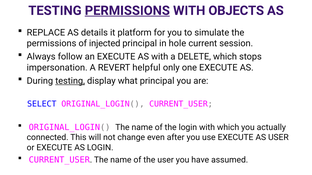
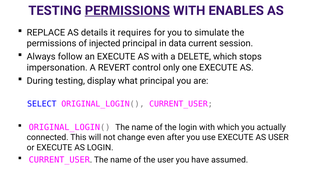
OBJECTS: OBJECTS -> ENABLES (236, 11)
platform: platform -> requires (134, 33)
hole: hole -> data (178, 44)
helpful: helpful -> control (147, 68)
testing underline: present -> none (70, 81)
